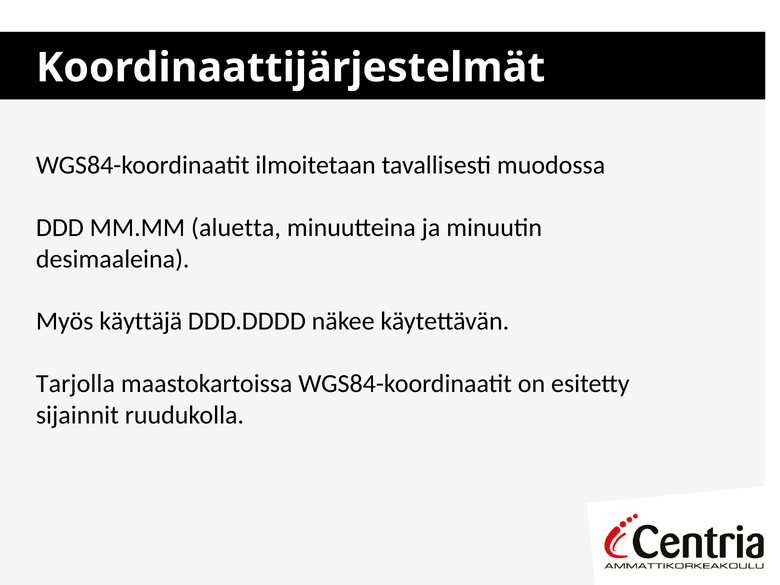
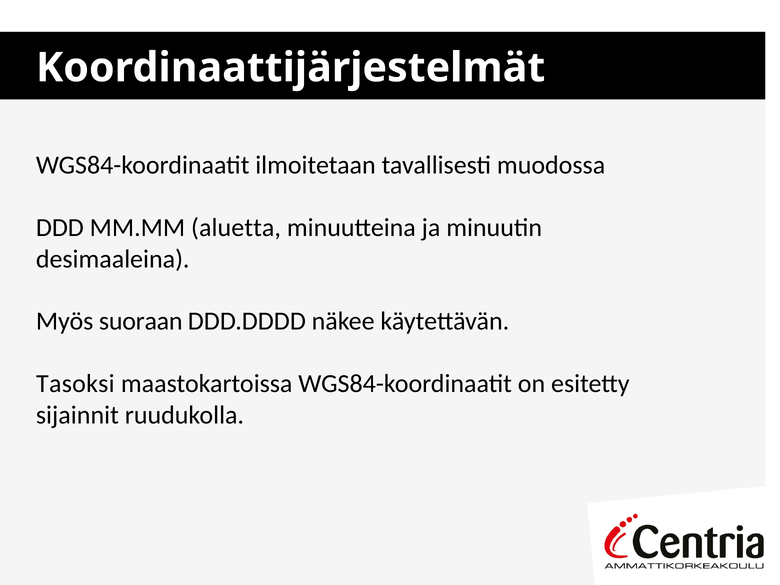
käyttäjä: käyttäjä -> suoraan (141, 321)
Tarjolla: Tarjolla -> Tasoksi (75, 384)
